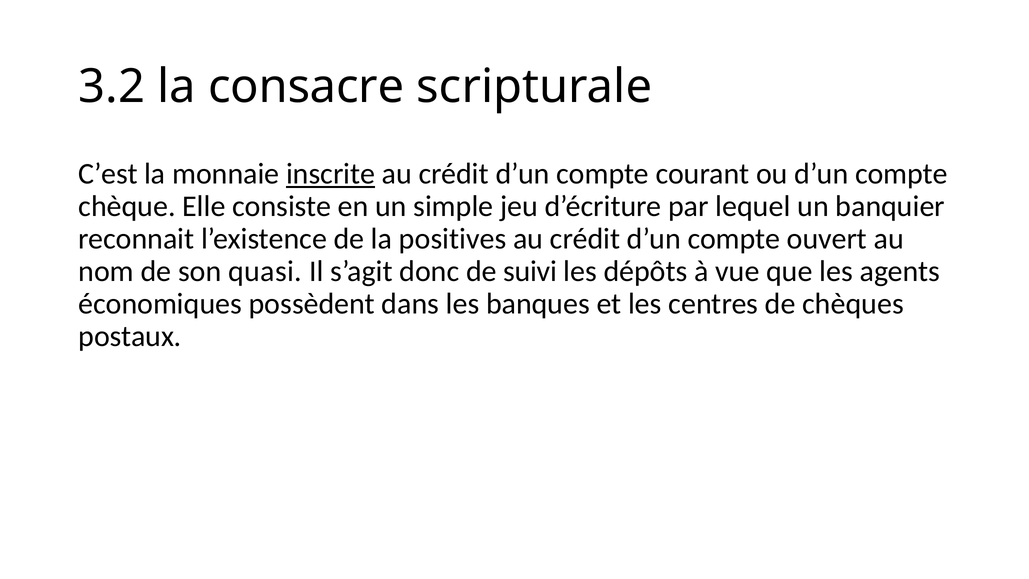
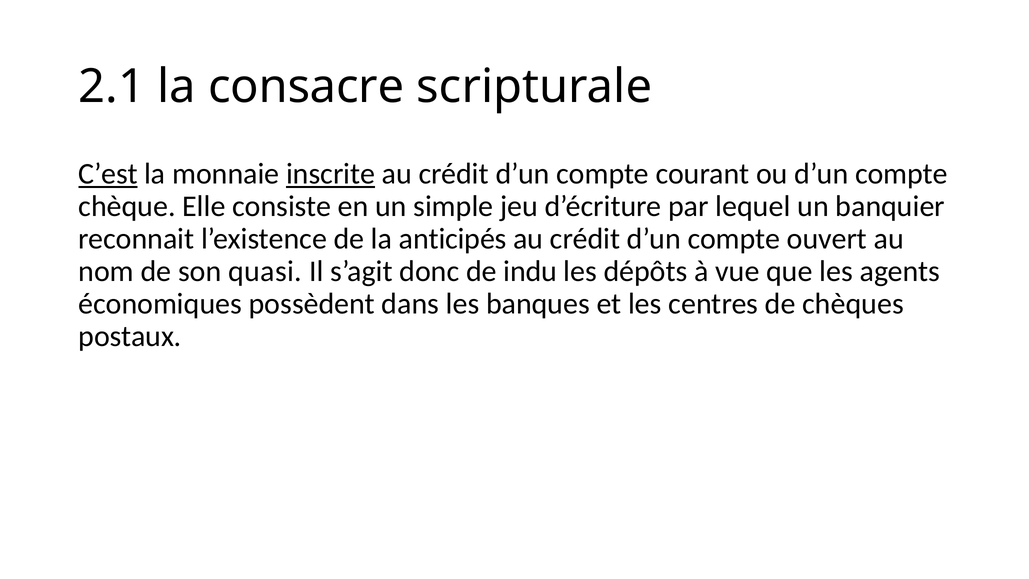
3.2: 3.2 -> 2.1 (112, 86)
C’est underline: none -> present (108, 174)
positives: positives -> anticipés (453, 239)
suivi: suivi -> indu (530, 271)
